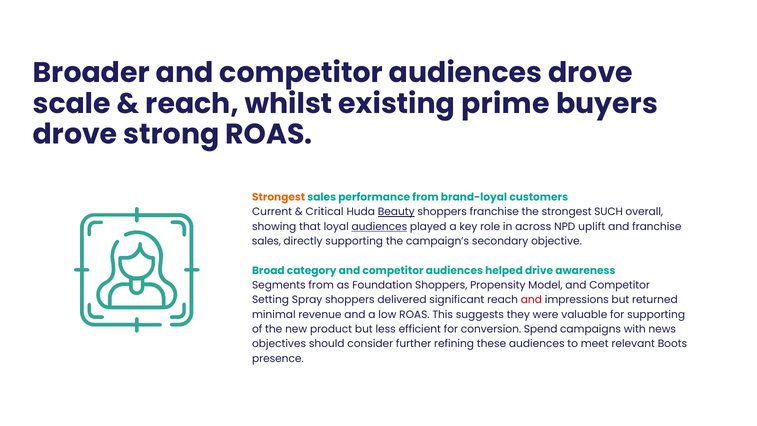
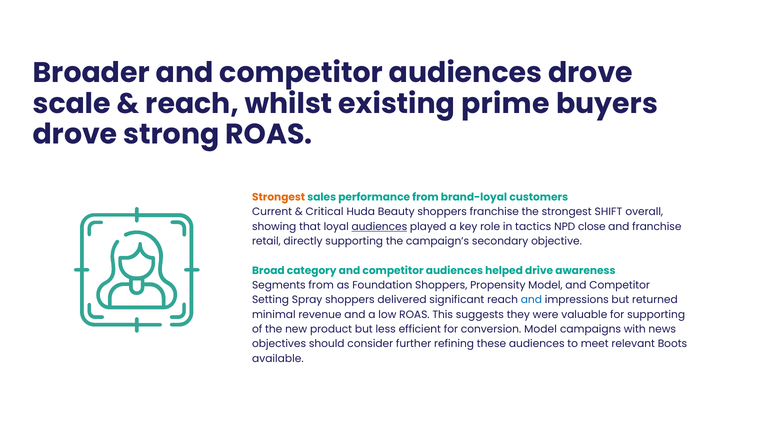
Beauty underline: present -> none (396, 212)
SUCH: SUCH -> SHIFT (608, 212)
across: across -> tactics (533, 226)
uplift: uplift -> close (592, 226)
sales: sales -> retail (266, 241)
and colour: red -> blue (531, 300)
conversion Spend: Spend -> Model (541, 329)
presence: presence -> available (278, 358)
